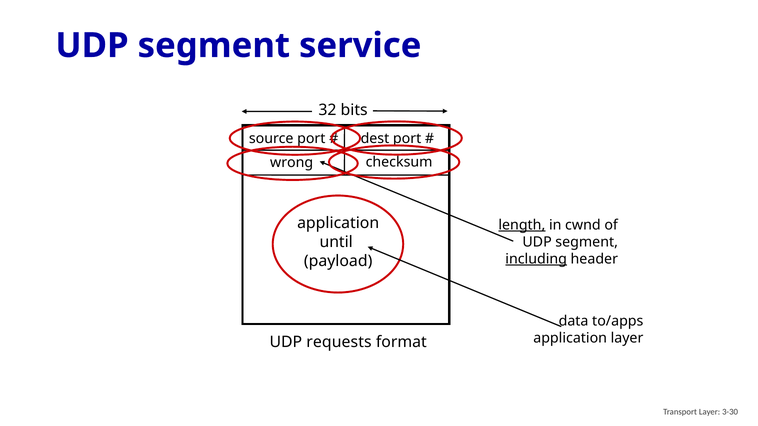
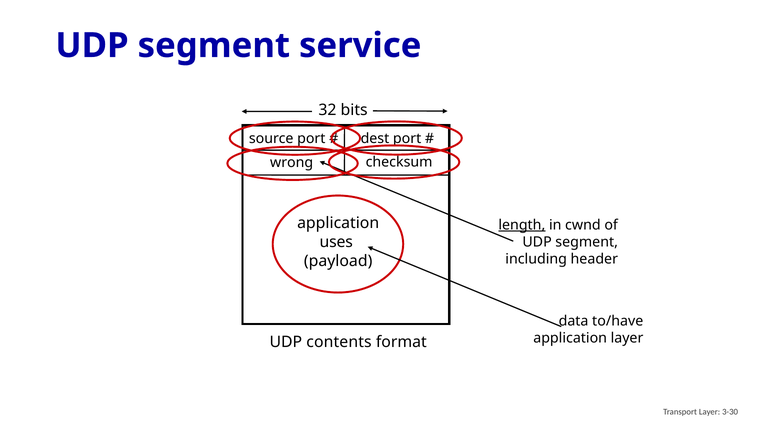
until: until -> uses (336, 242)
including underline: present -> none (536, 259)
to/apps: to/apps -> to/have (618, 321)
requests: requests -> contents (339, 342)
